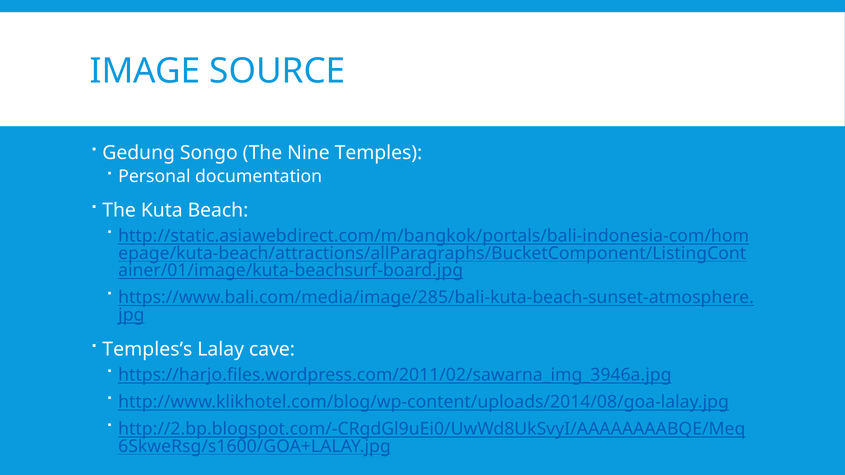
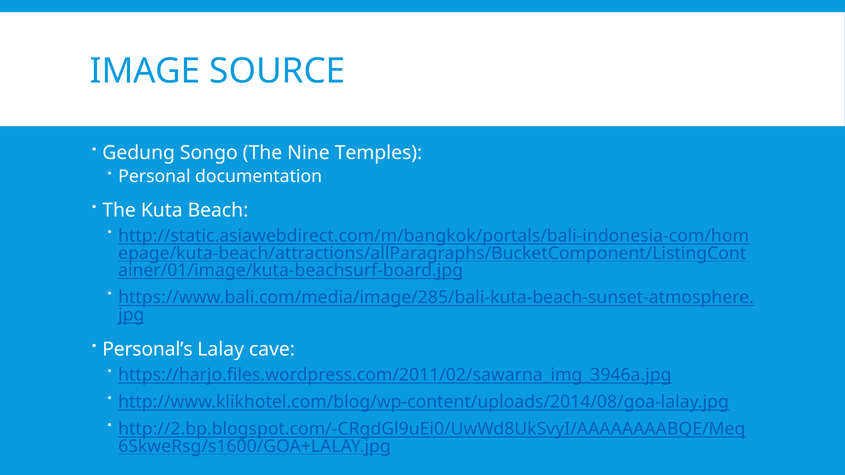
Temples’s: Temples’s -> Personal’s (147, 350)
